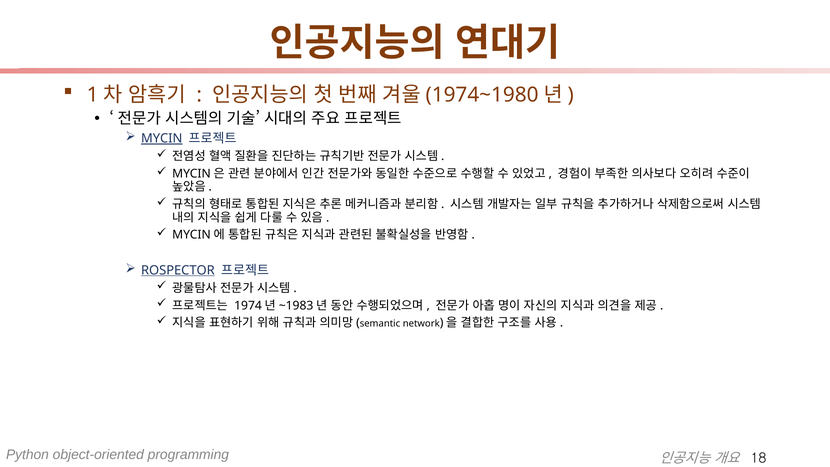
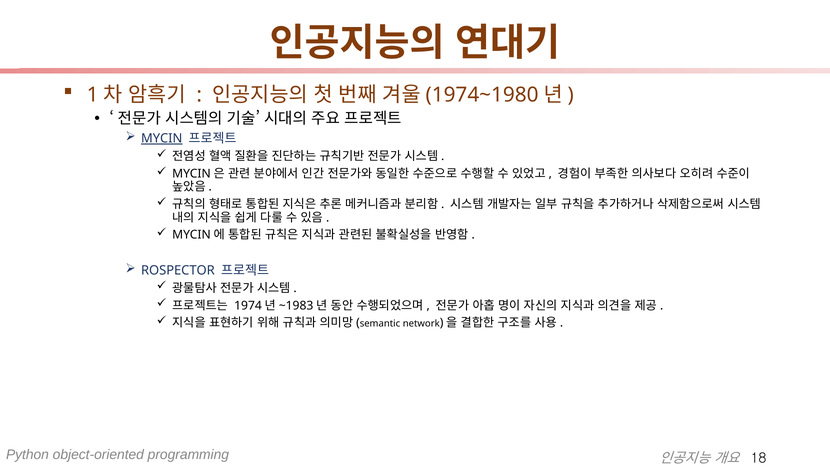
ROSPECTOR underline: present -> none (178, 270)
